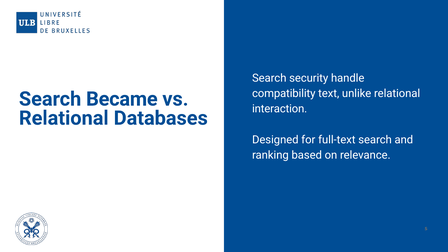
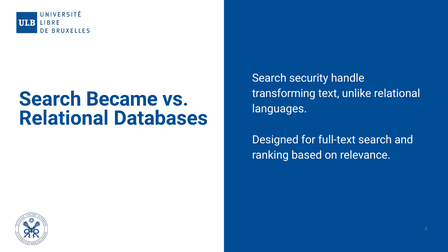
compatibility: compatibility -> transforming (284, 93)
interaction: interaction -> languages (280, 109)
